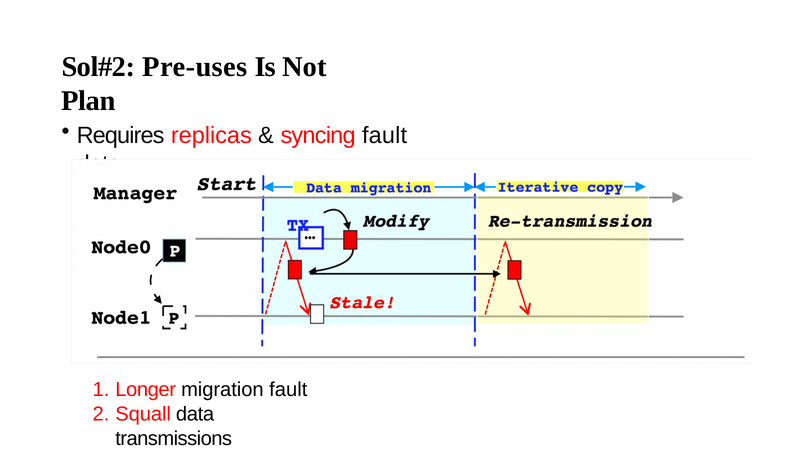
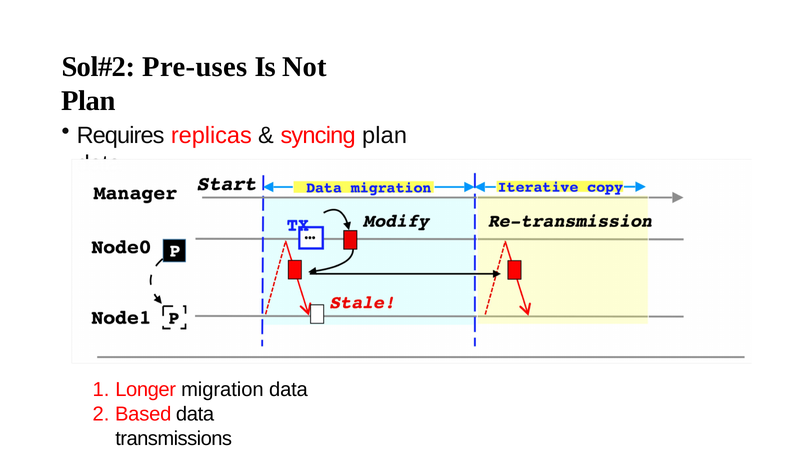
syncing fault: fault -> plan (385, 135)
migration fault: fault -> data (288, 390)
Squall: Squall -> Based (143, 414)
